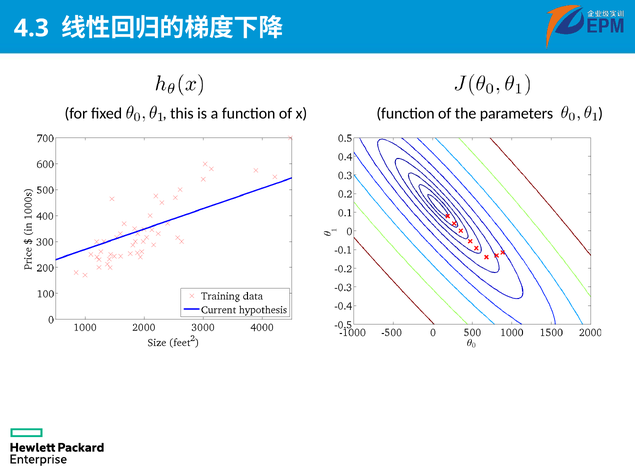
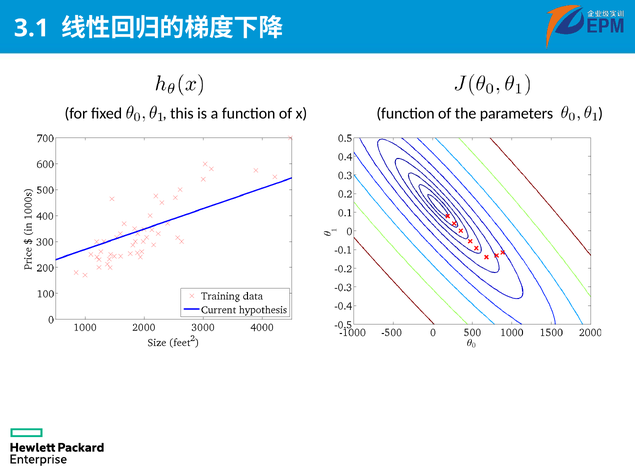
4.3: 4.3 -> 3.1 (31, 28)
